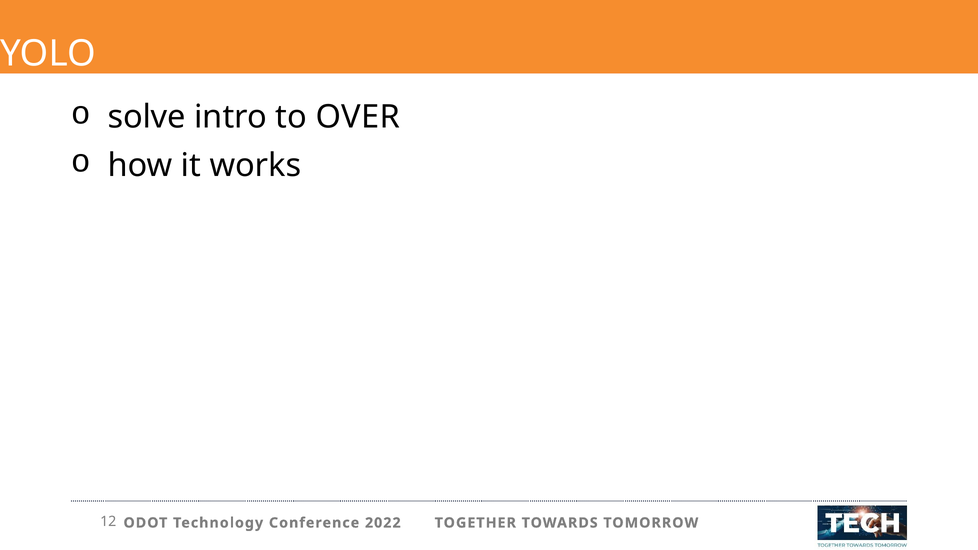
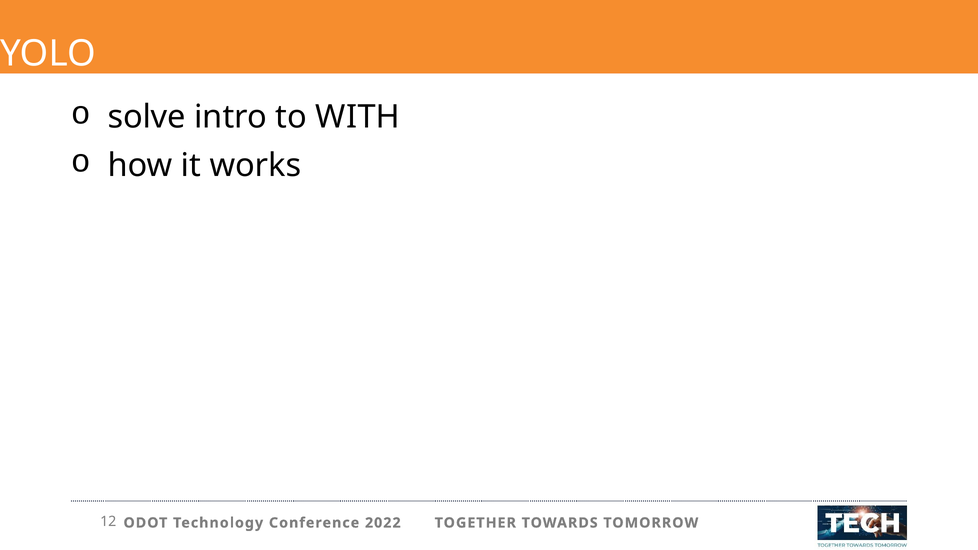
OVER: OVER -> WITH (358, 117)
